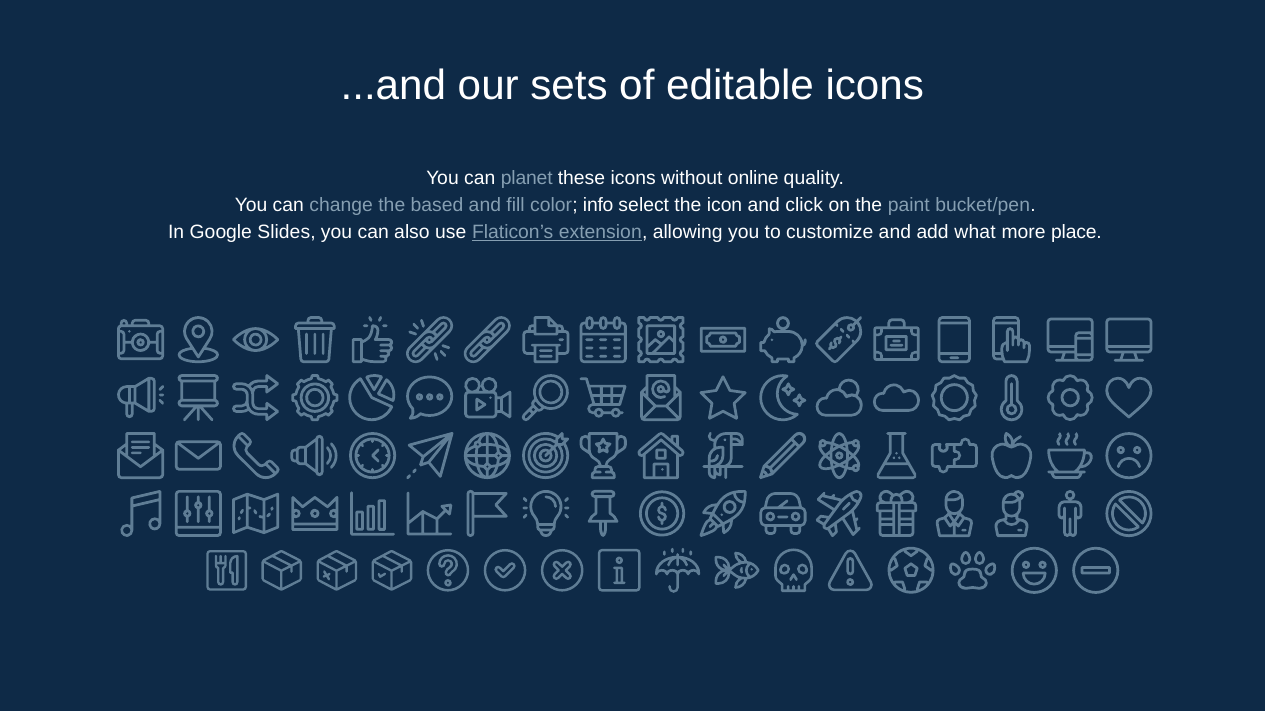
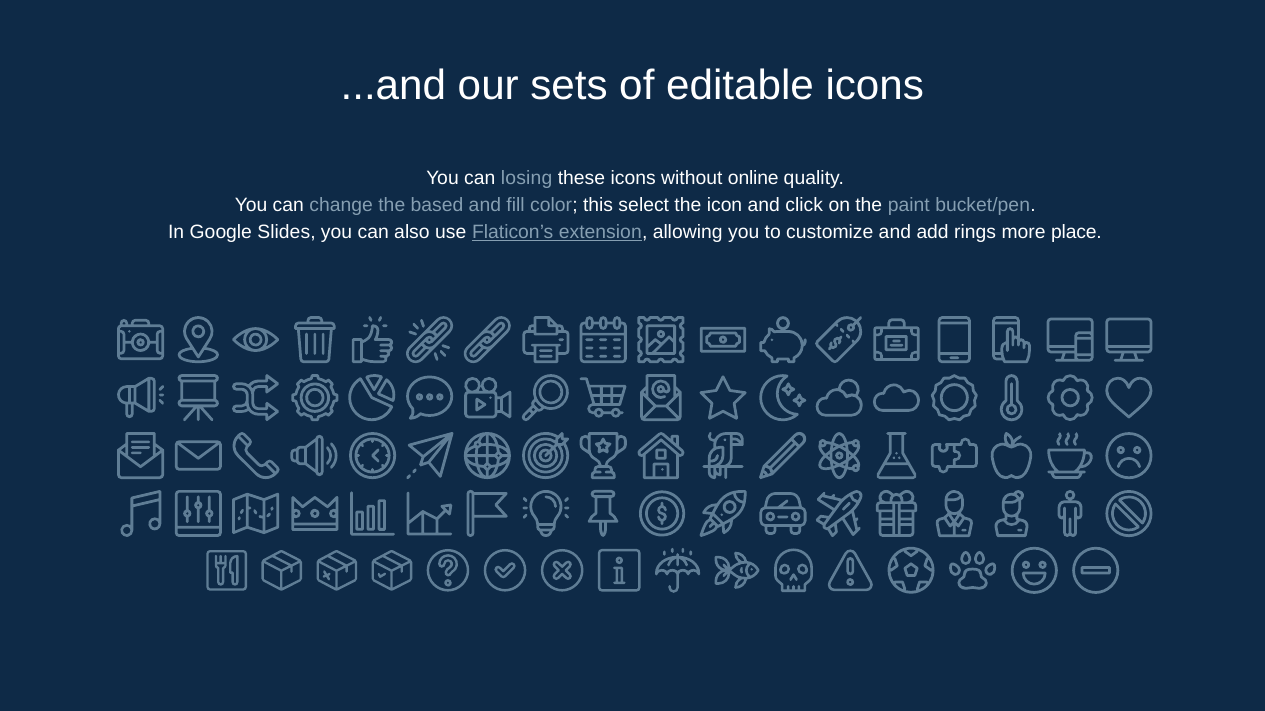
planet: planet -> losing (527, 179)
info: info -> this (598, 205)
what: what -> rings (975, 232)
